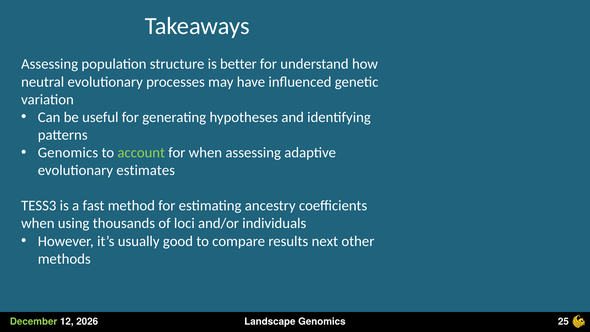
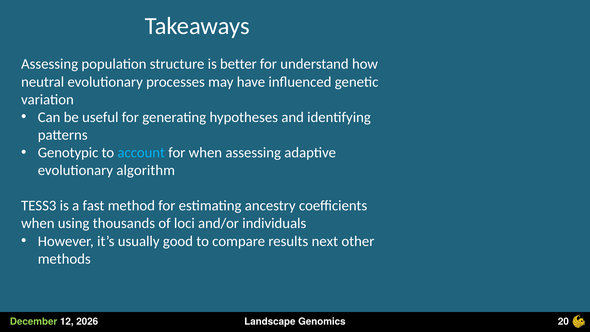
Genomics: Genomics -> Genotypic (68, 153)
account colour: light green -> light blue (141, 153)
estimates: estimates -> algorithm (146, 170)
25: 25 -> 20 (563, 321)
